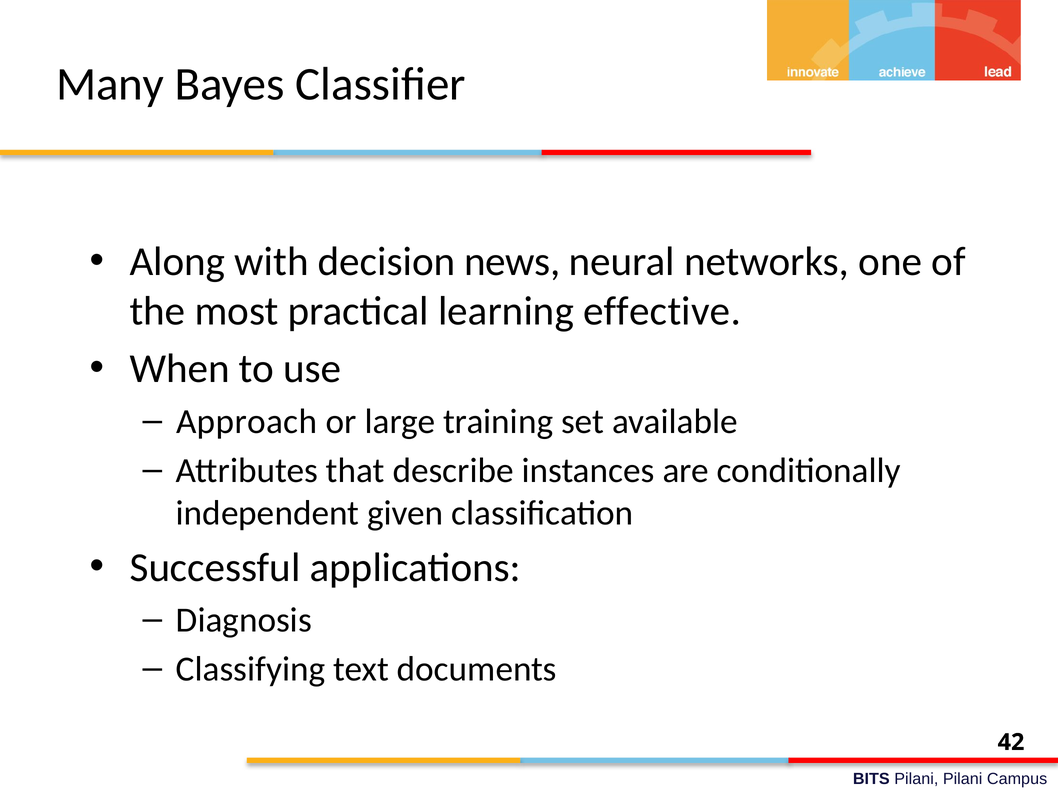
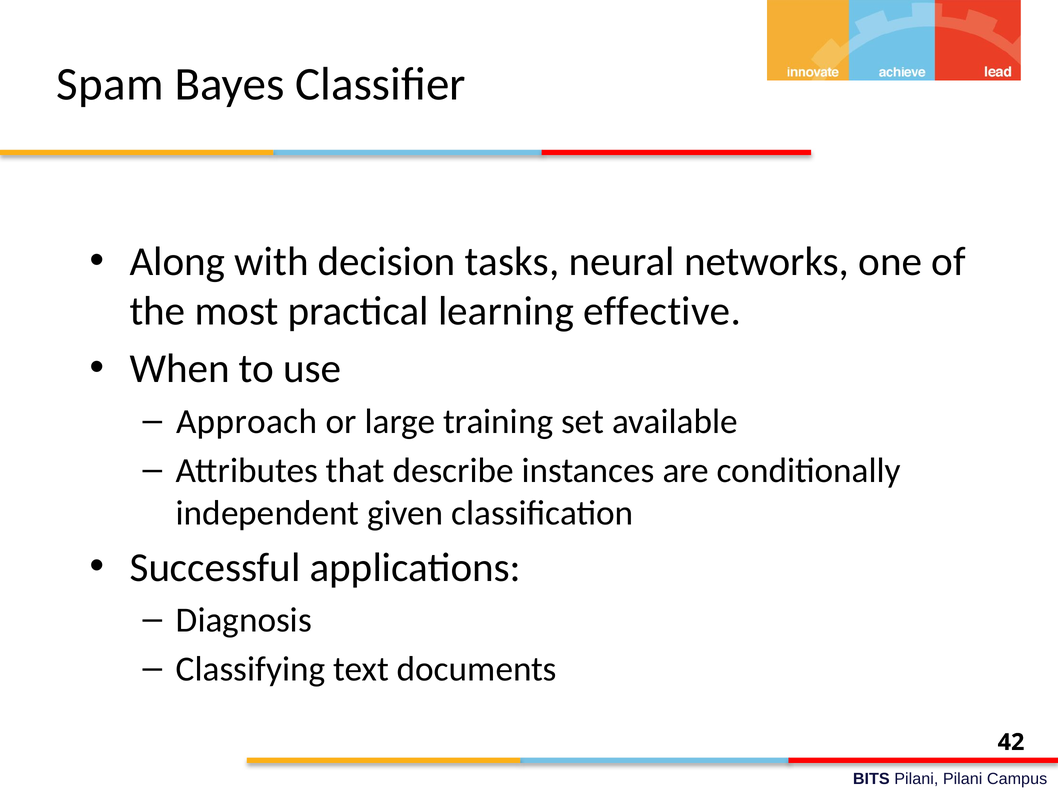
Many: Many -> Spam (110, 84)
news: news -> tasks (512, 262)
